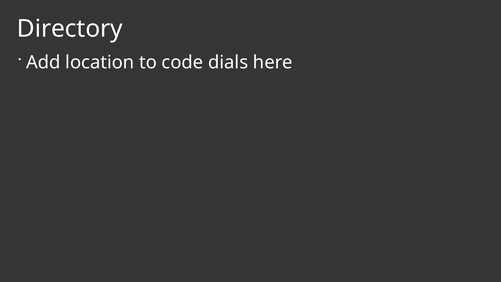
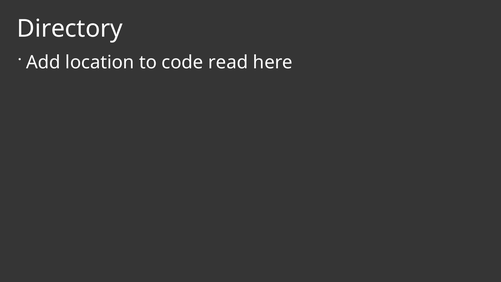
dials: dials -> read (228, 62)
